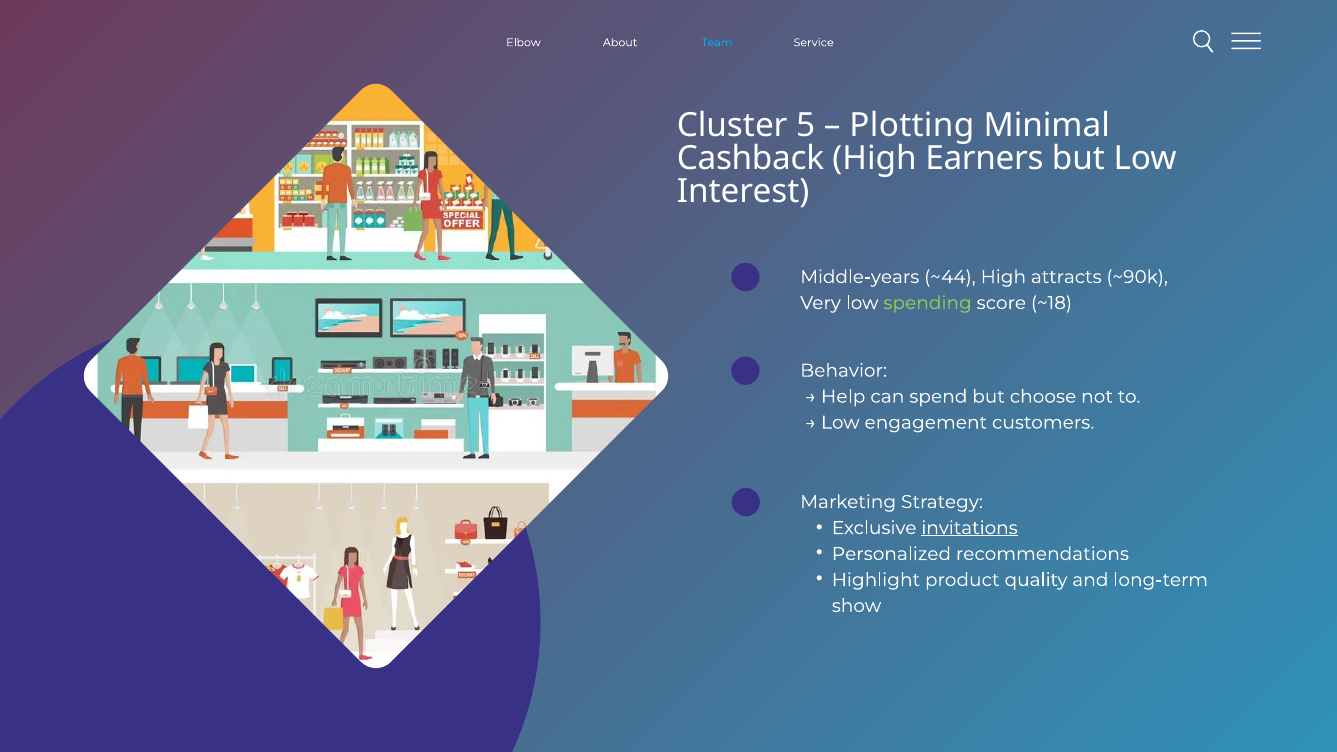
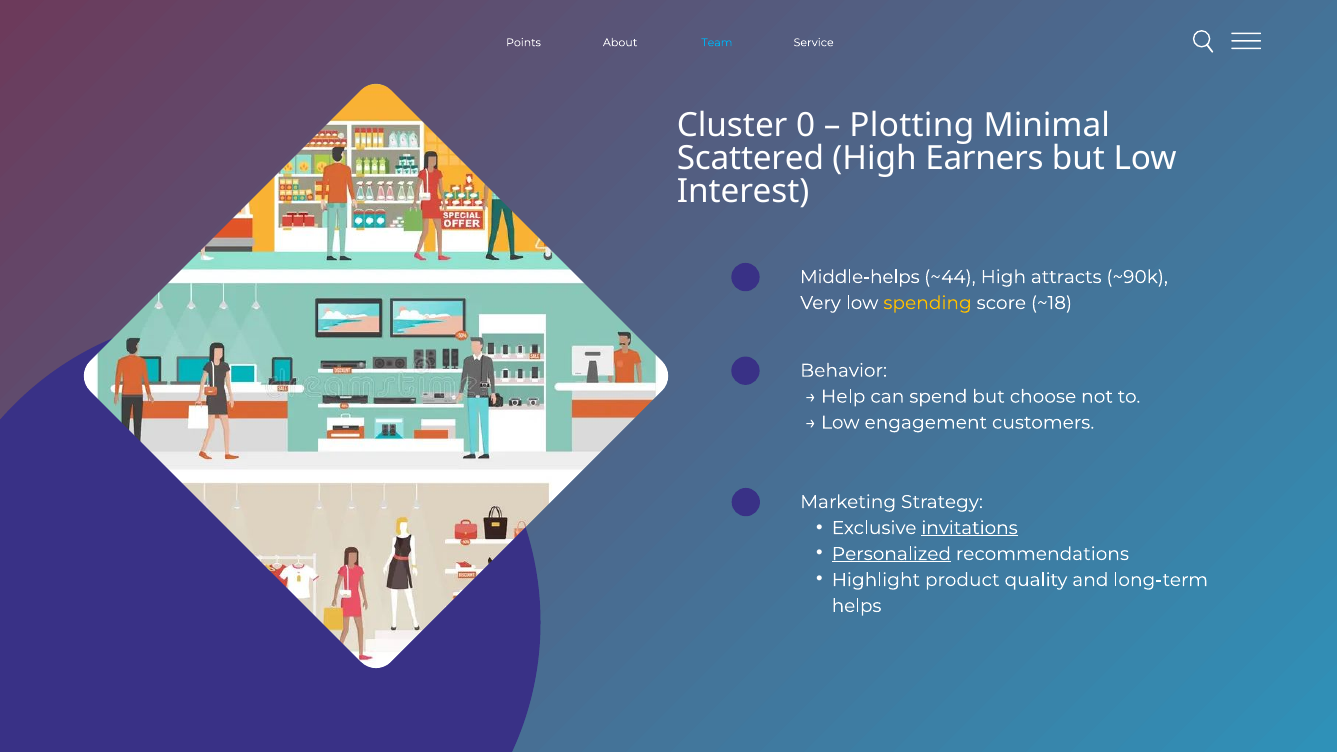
Elbow: Elbow -> Points (523, 43)
5: 5 -> 0 (806, 125)
Cashback: Cashback -> Scattered (750, 158)
Middle-years: Middle-years -> Middle-helps (860, 277)
spending colour: light green -> yellow (928, 303)
Personalized underline: none -> present (891, 554)
show: show -> helps (857, 606)
